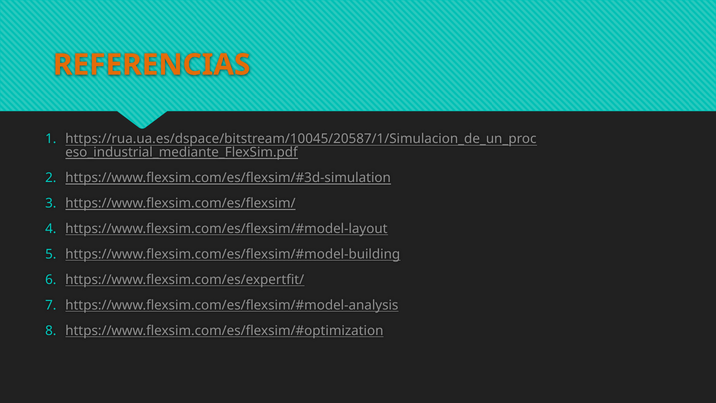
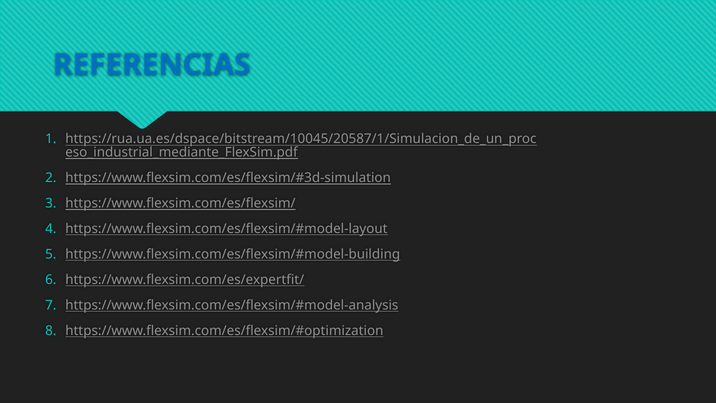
REFERENCIAS colour: orange -> blue (152, 65)
